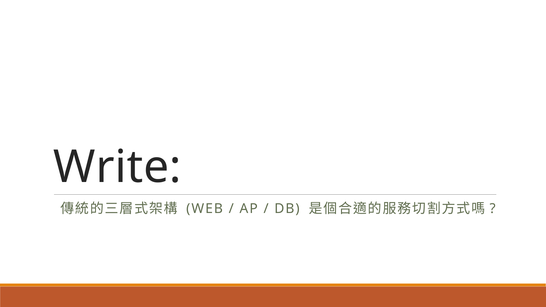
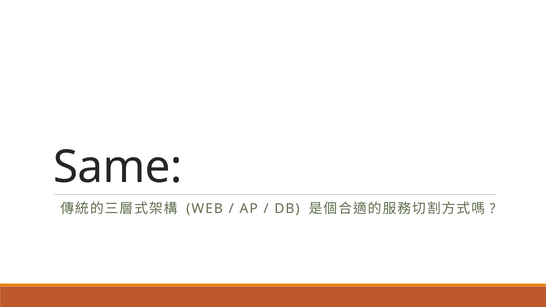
Write: Write -> Same (118, 167)
